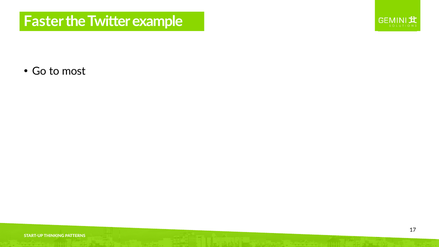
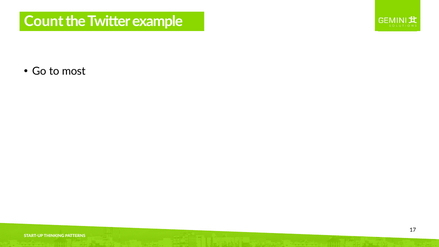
Faster: Faster -> Count (44, 21)
